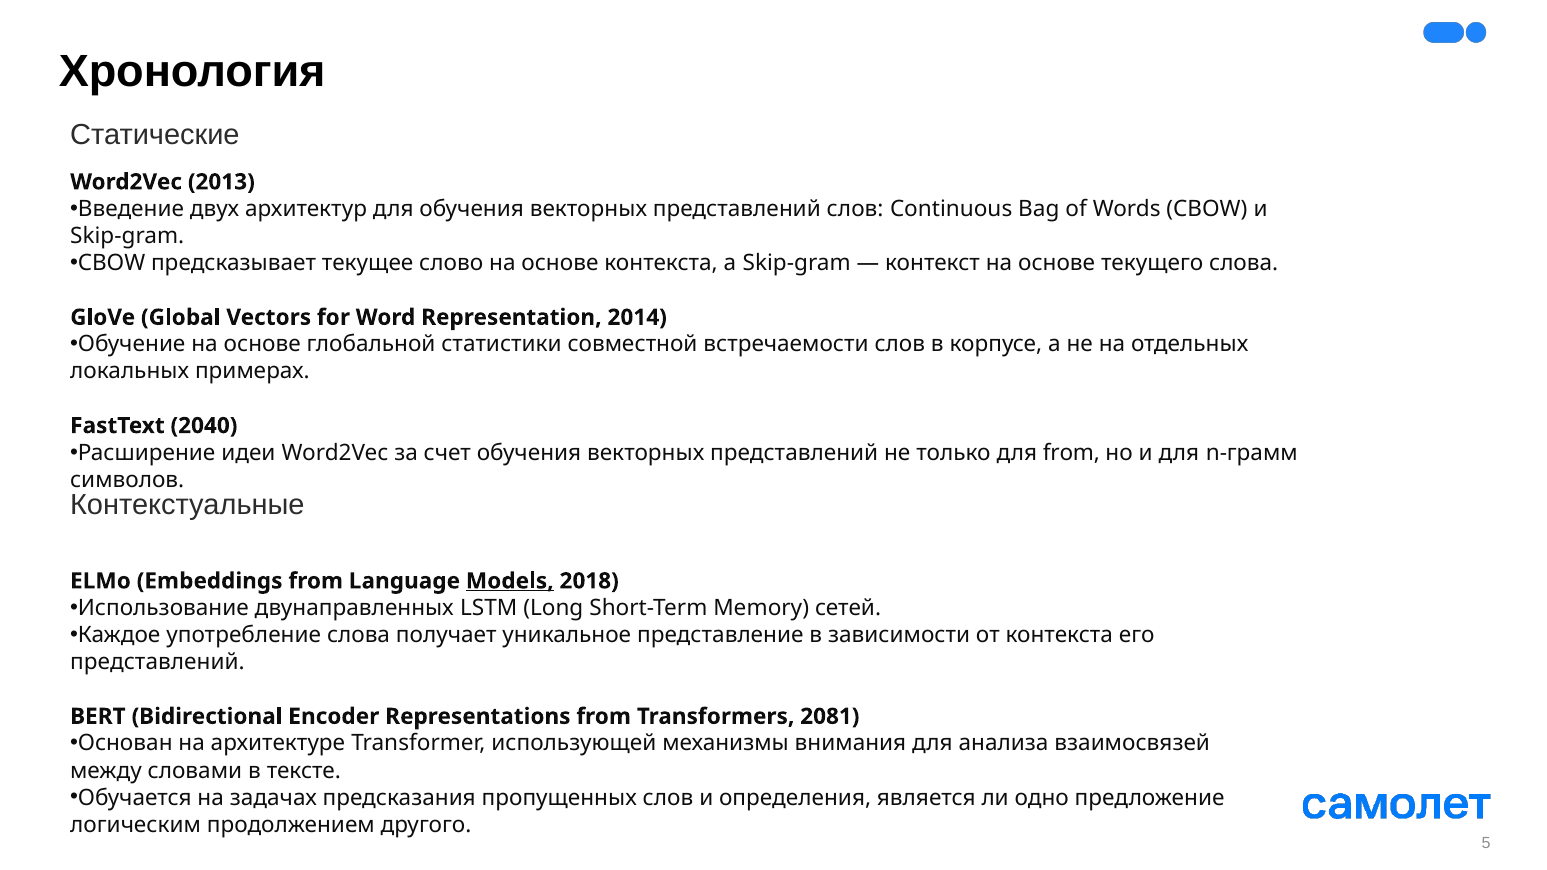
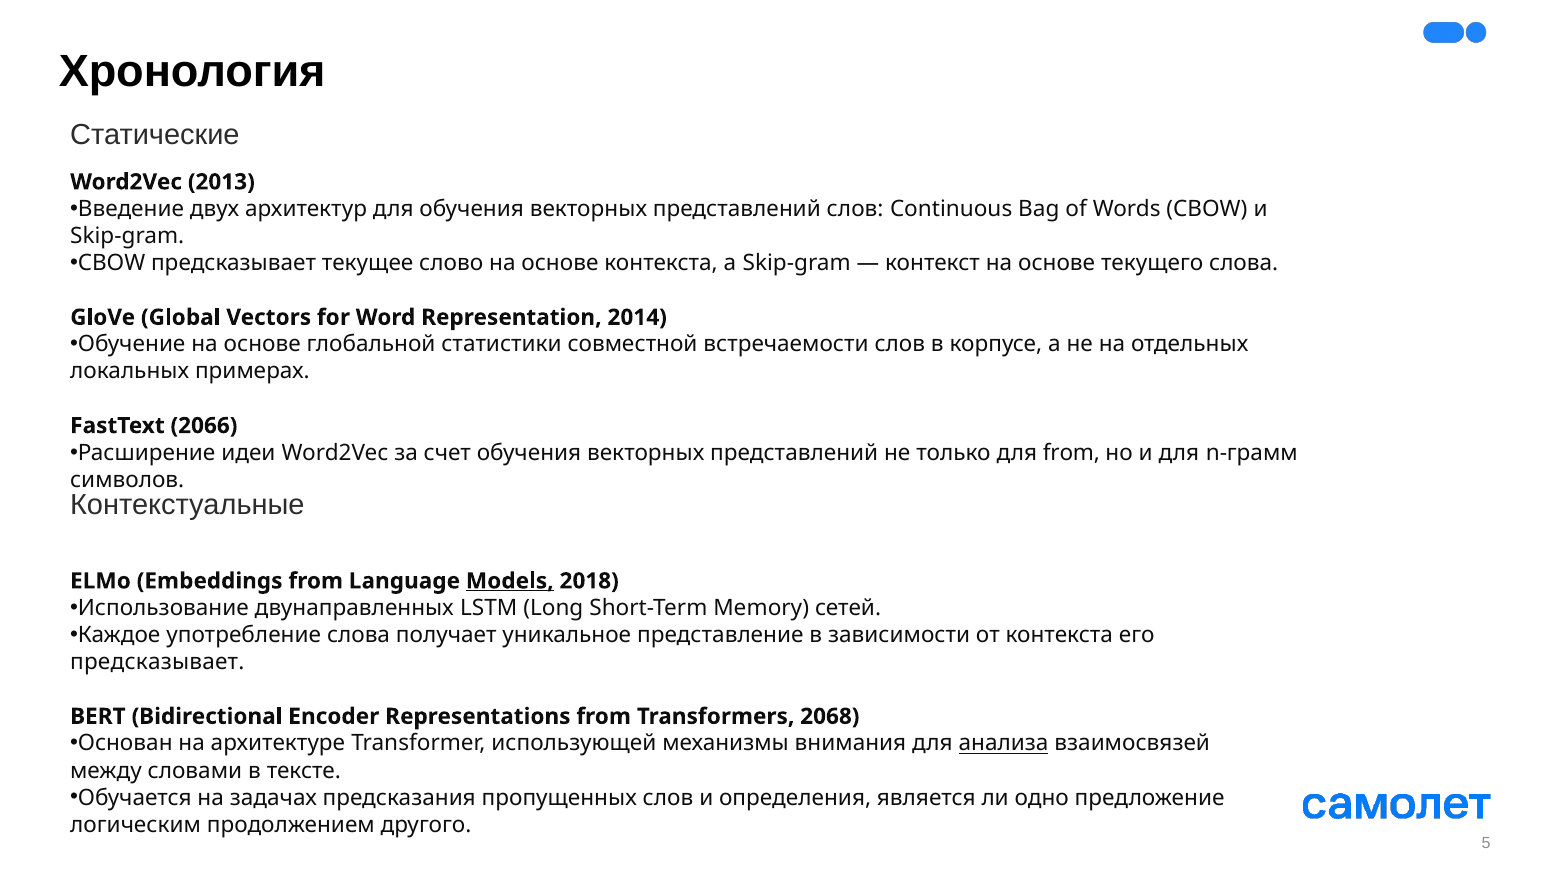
2040: 2040 -> 2066 (204, 426)
представлений: представлений -> предсказывает (157, 662)
2081: 2081 -> 2068 (830, 717)
анализа underline: none -> present (1004, 744)
